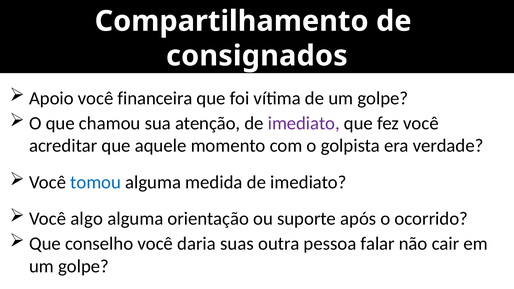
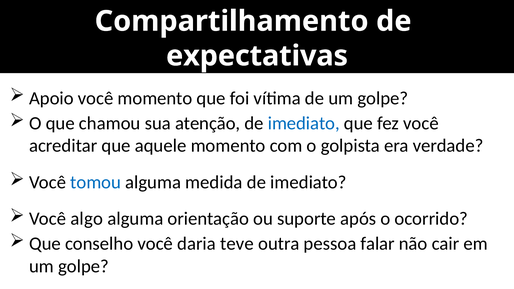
consignados: consignados -> expectativas (257, 56)
você financeira: financeira -> momento (155, 98)
imediato colour: purple -> blue (304, 123)
suas: suas -> teve (237, 244)
